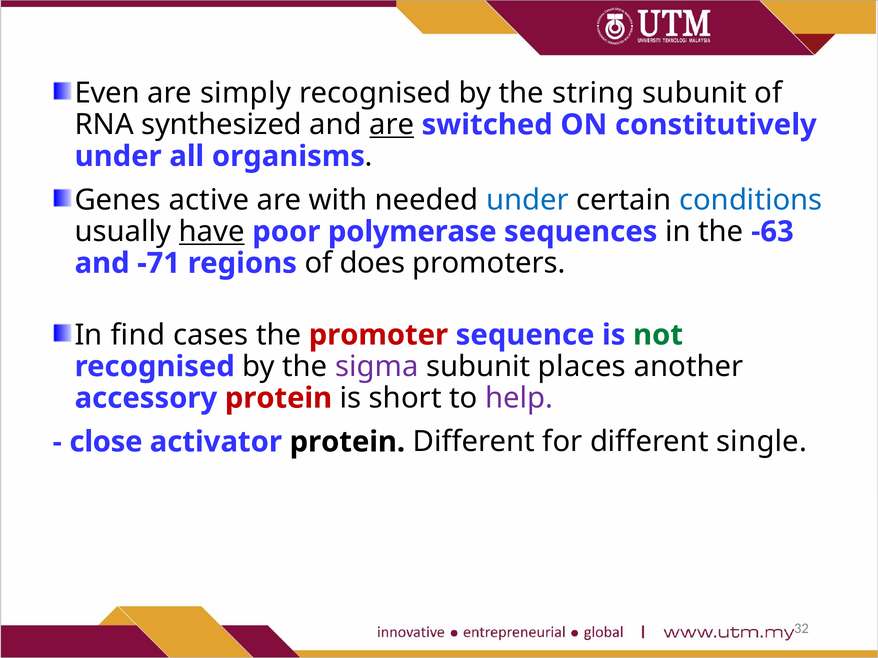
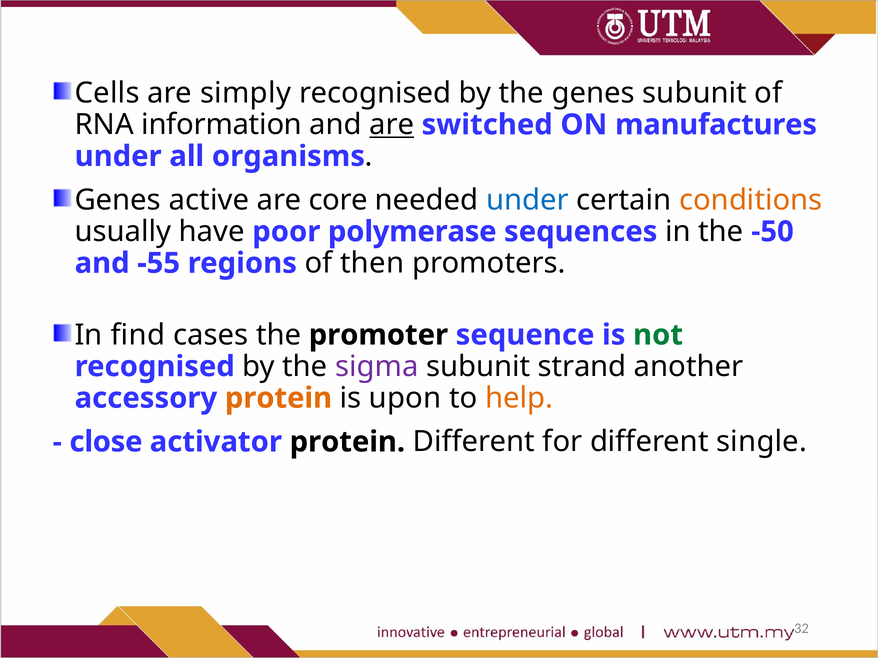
Even: Even -> Cells (107, 93)
the string: string -> genes (593, 93)
synthesized: synthesized -> information (222, 125)
constitutively: constitutively -> manufactures (716, 125)
with: with -> core (338, 200)
conditions colour: blue -> orange (751, 200)
have underline: present -> none (212, 232)
-63: -63 -> -50 (772, 232)
-71: -71 -> -55 (159, 263)
does: does -> then (372, 263)
promoter colour: red -> black (378, 335)
places: places -> strand (582, 367)
protein colour: red -> orange (278, 398)
short: short -> upon (405, 398)
help colour: purple -> orange (519, 398)
